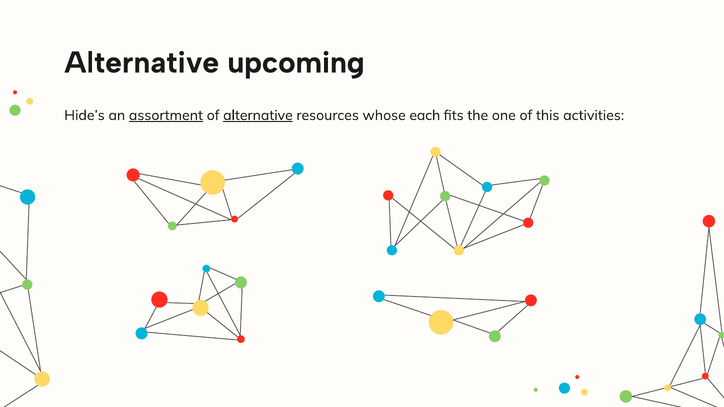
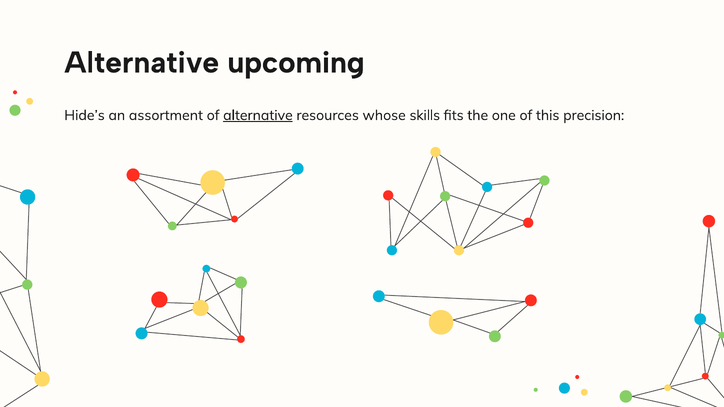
assortment underline: present -> none (166, 115)
each: each -> skills (425, 115)
activities: activities -> precision (594, 115)
